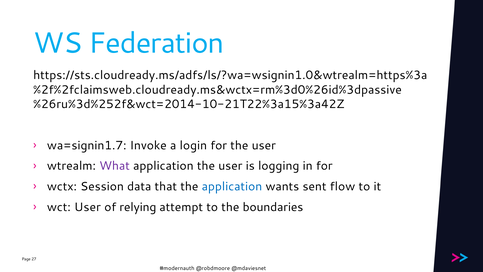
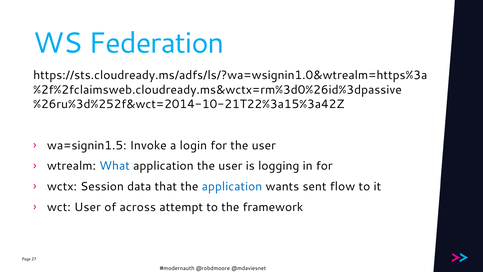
wa=signin1.7: wa=signin1.7 -> wa=signin1.5 (87, 145)
What colour: purple -> blue (115, 166)
relying: relying -> across (138, 207)
boundaries: boundaries -> framework (273, 207)
